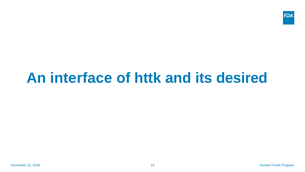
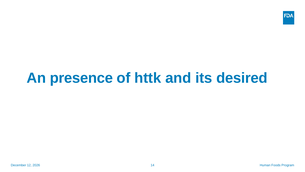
interface: interface -> presence (81, 78)
